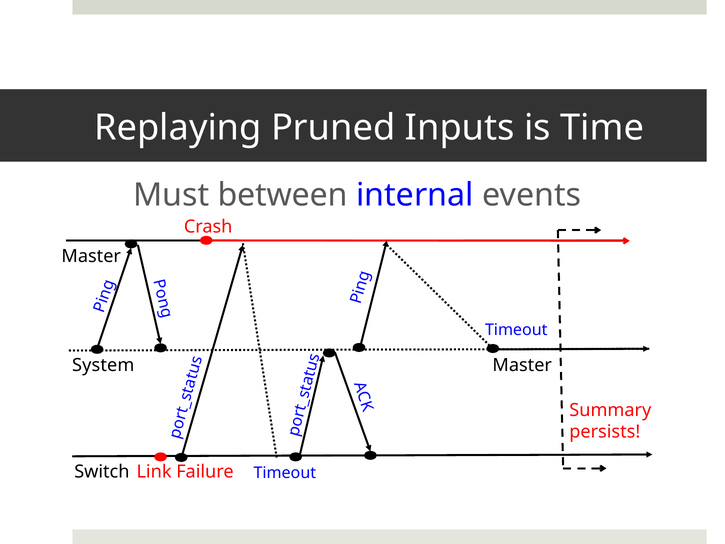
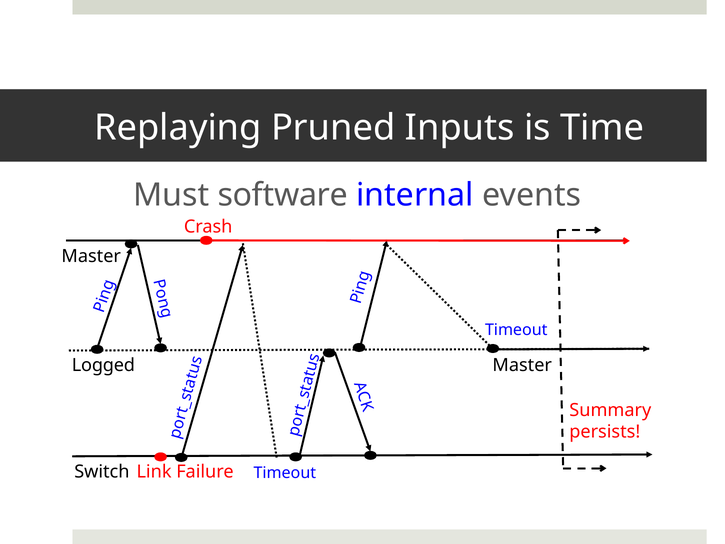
between: between -> software (283, 195)
System: System -> Logged (103, 365)
